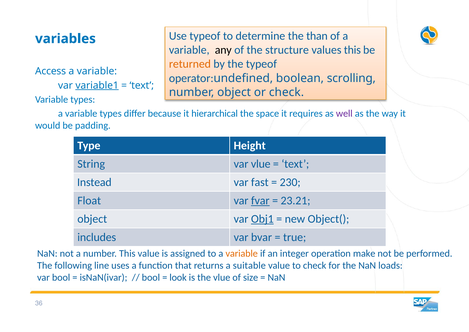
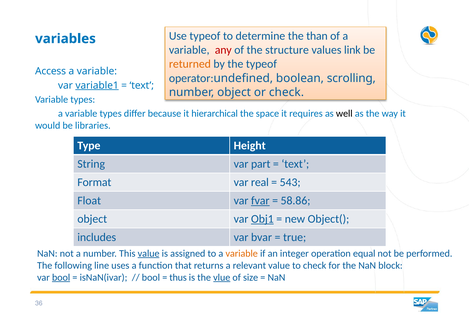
any colour: black -> red (223, 50)
values this: this -> link (352, 50)
well colour: purple -> black (344, 113)
padding: padding -> libraries (93, 125)
var vlue: vlue -> part (261, 164)
Instead: Instead -> Format (94, 182)
fast: fast -> real (260, 182)
230: 230 -> 543 (290, 182)
23.21: 23.21 -> 58.86 (295, 201)
value underline: none -> present (149, 253)
make: make -> equal (364, 253)
suitable: suitable -> relevant (249, 265)
loads: loads -> block (390, 265)
bool underline: none -> present (61, 277)
look: look -> thus (178, 277)
vlue underline: none -> present (222, 277)
